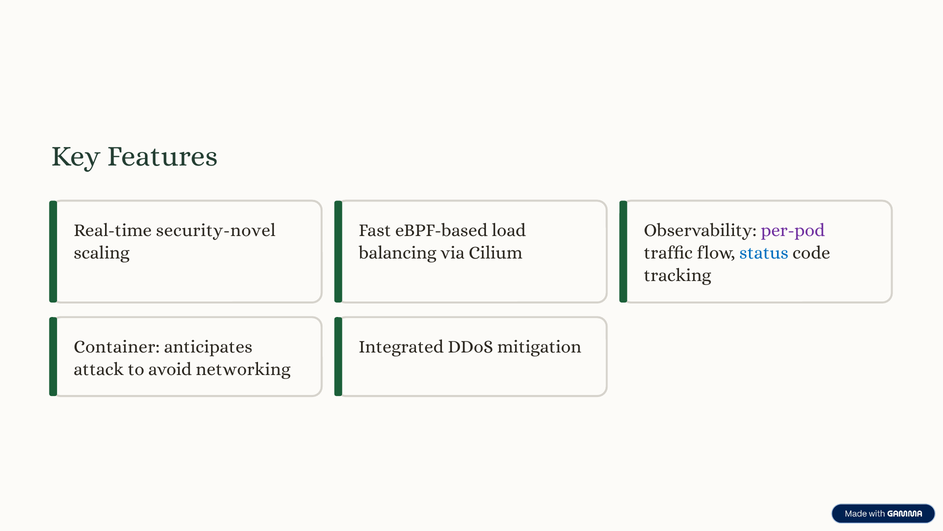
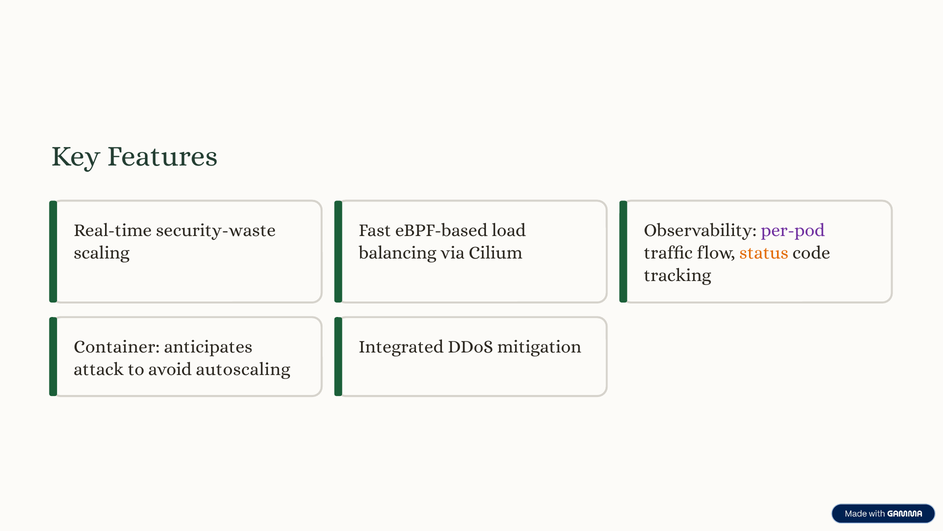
security-novel: security-novel -> security-waste (216, 230)
status colour: blue -> orange (764, 253)
networking: networking -> autoscaling (243, 369)
